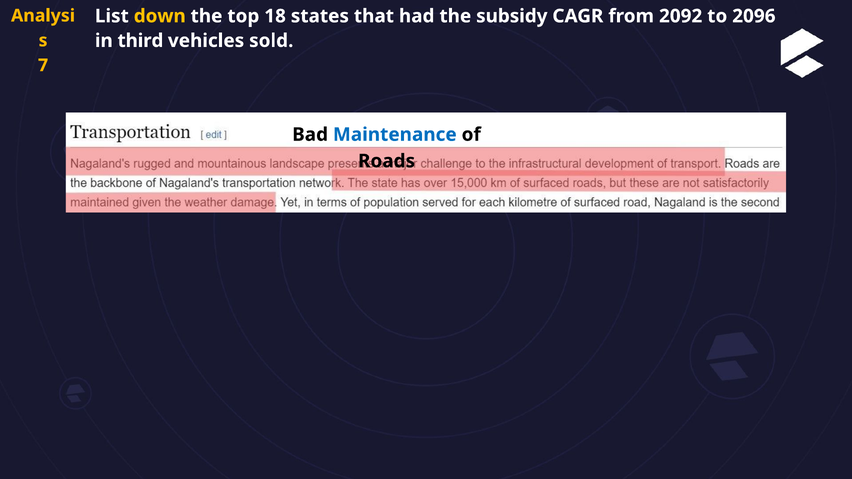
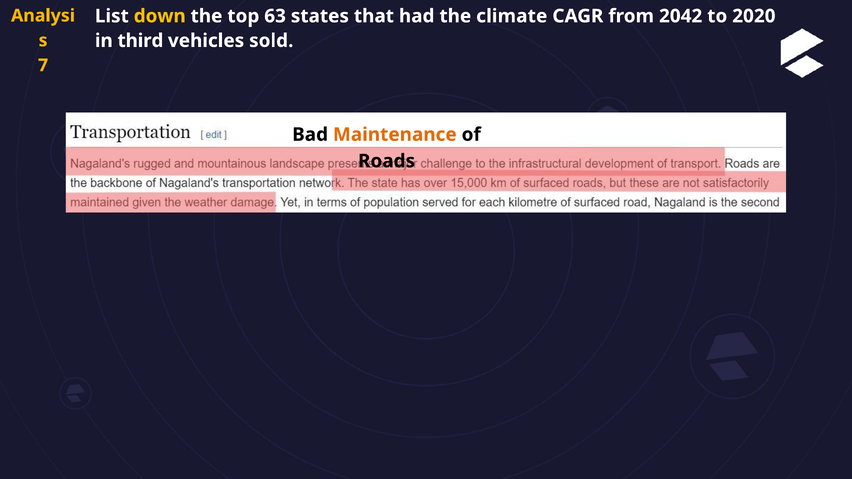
18: 18 -> 63 (275, 16)
subsidy: subsidy -> climate (512, 16)
2092: 2092 -> 2042 (681, 16)
2096: 2096 -> 2020 (754, 16)
Maintenance colour: blue -> orange (395, 135)
